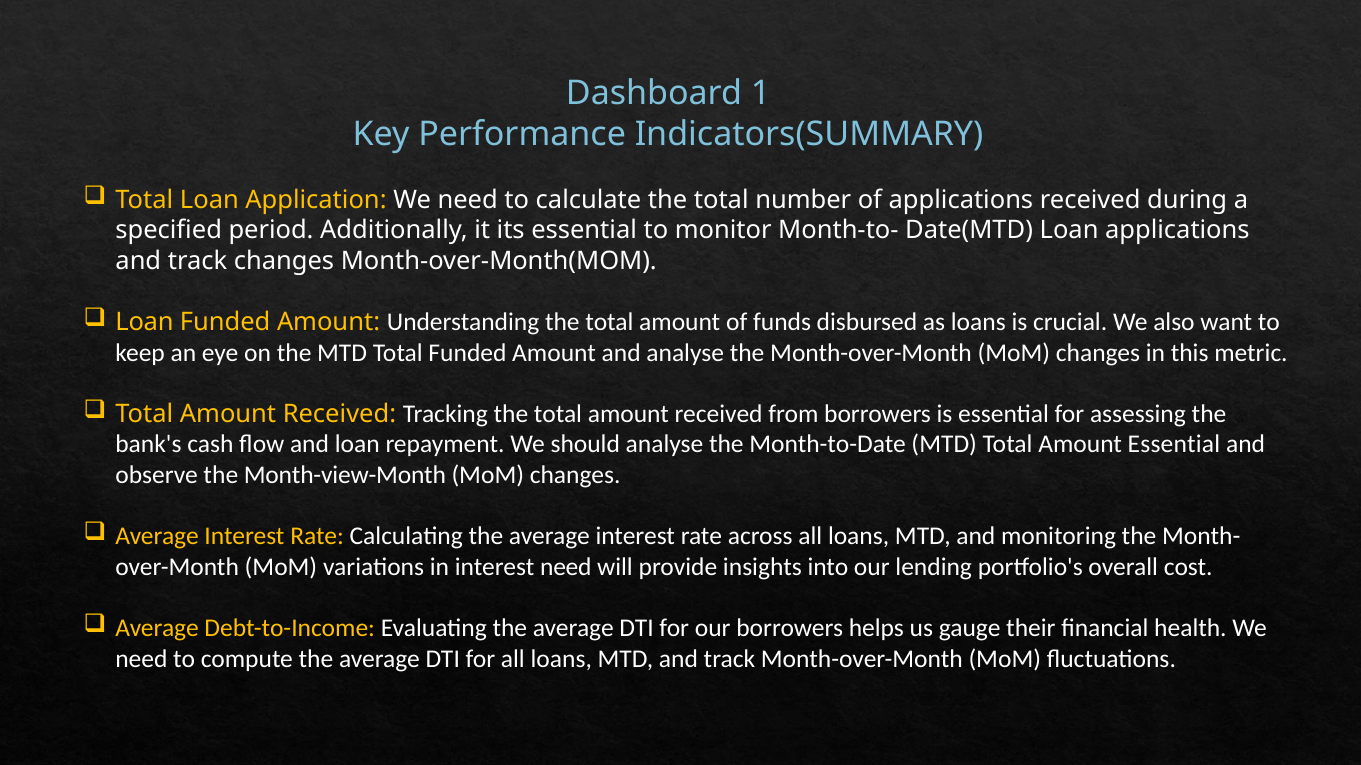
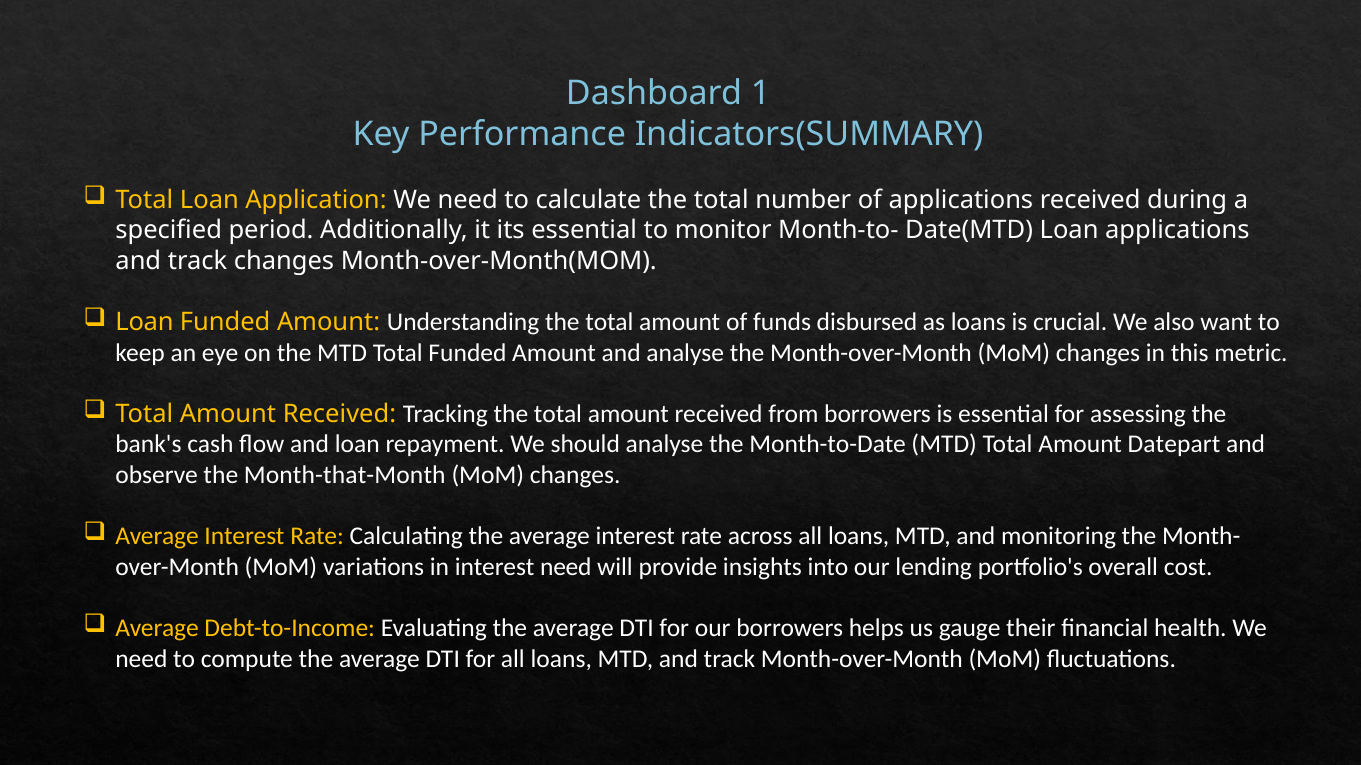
Amount Essential: Essential -> Datepart (1174, 445)
Month-view-Month: Month-view-Month -> Month-that-Month (345, 476)
